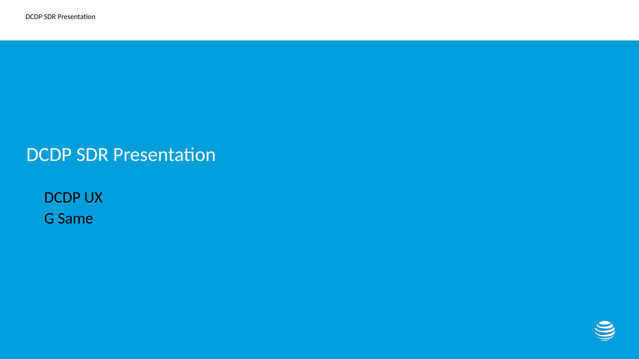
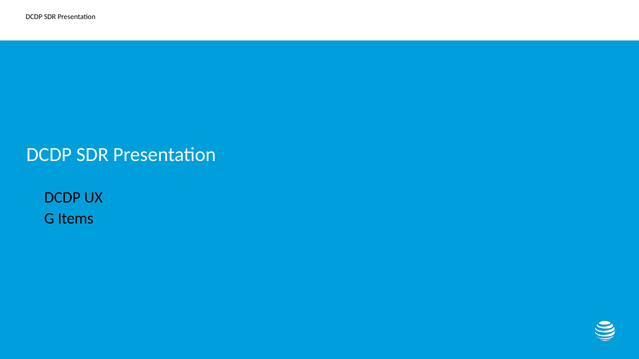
Same: Same -> Items (76, 219)
